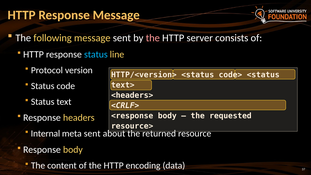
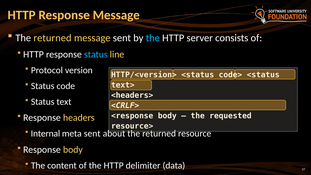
following: following -> returned (52, 38)
the colour: pink -> light blue (153, 38)
encoding: encoding -> delimiter (143, 165)
